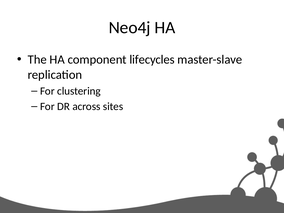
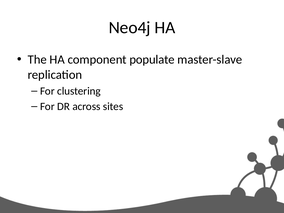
lifecycles: lifecycles -> populate (152, 60)
